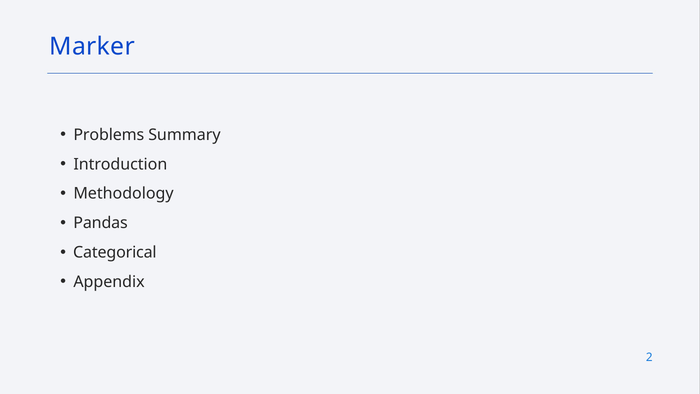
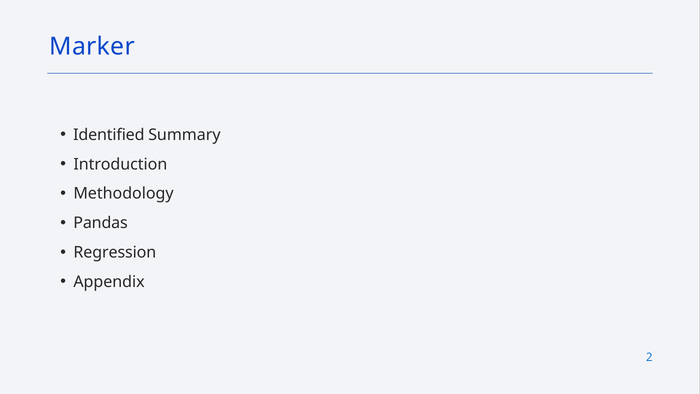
Problems: Problems -> Identified (109, 135)
Categorical: Categorical -> Regression (115, 252)
